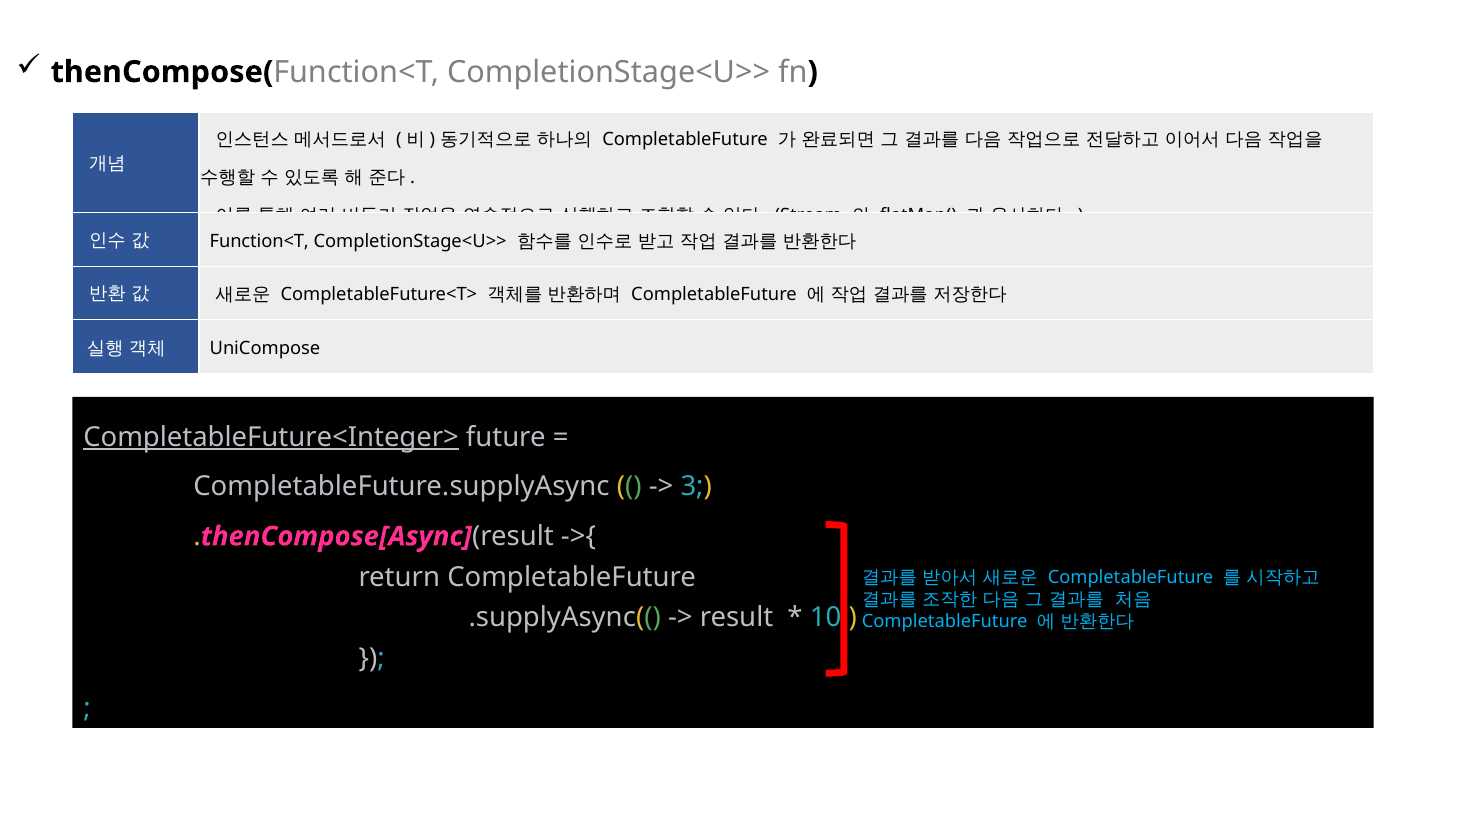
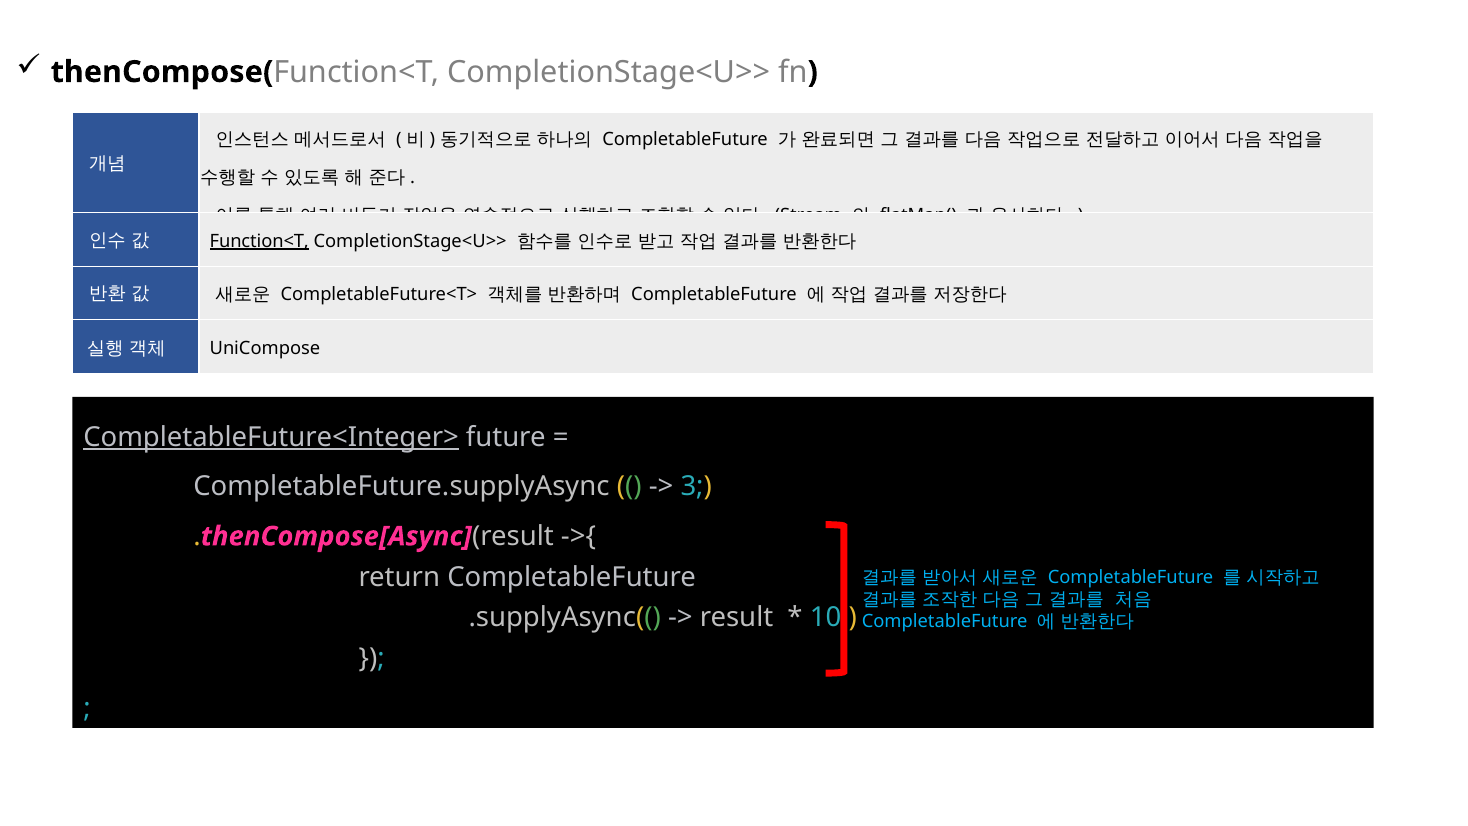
Function<T underline: none -> present (259, 241)
